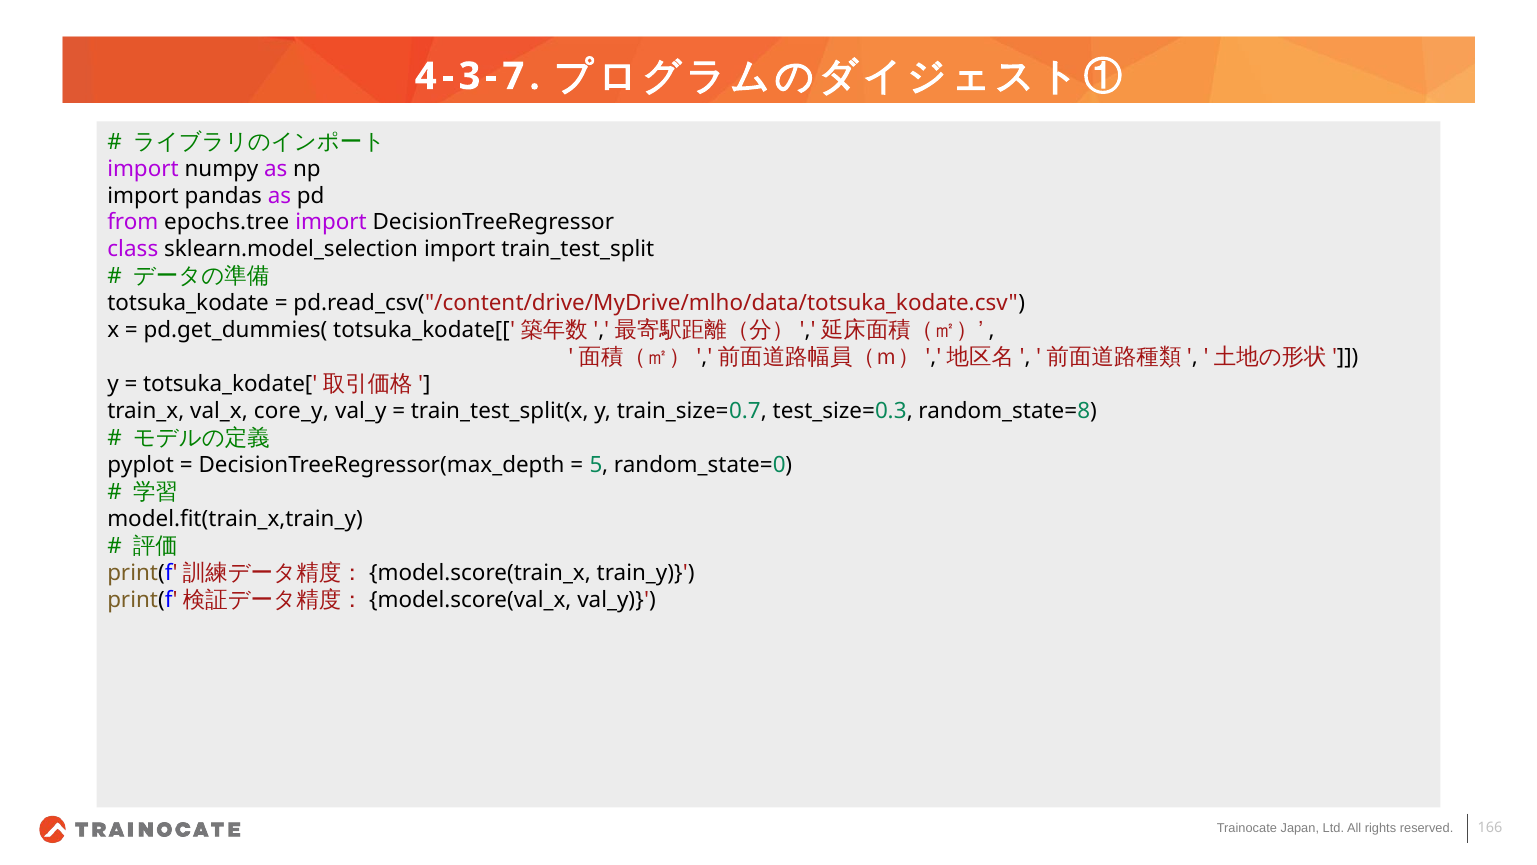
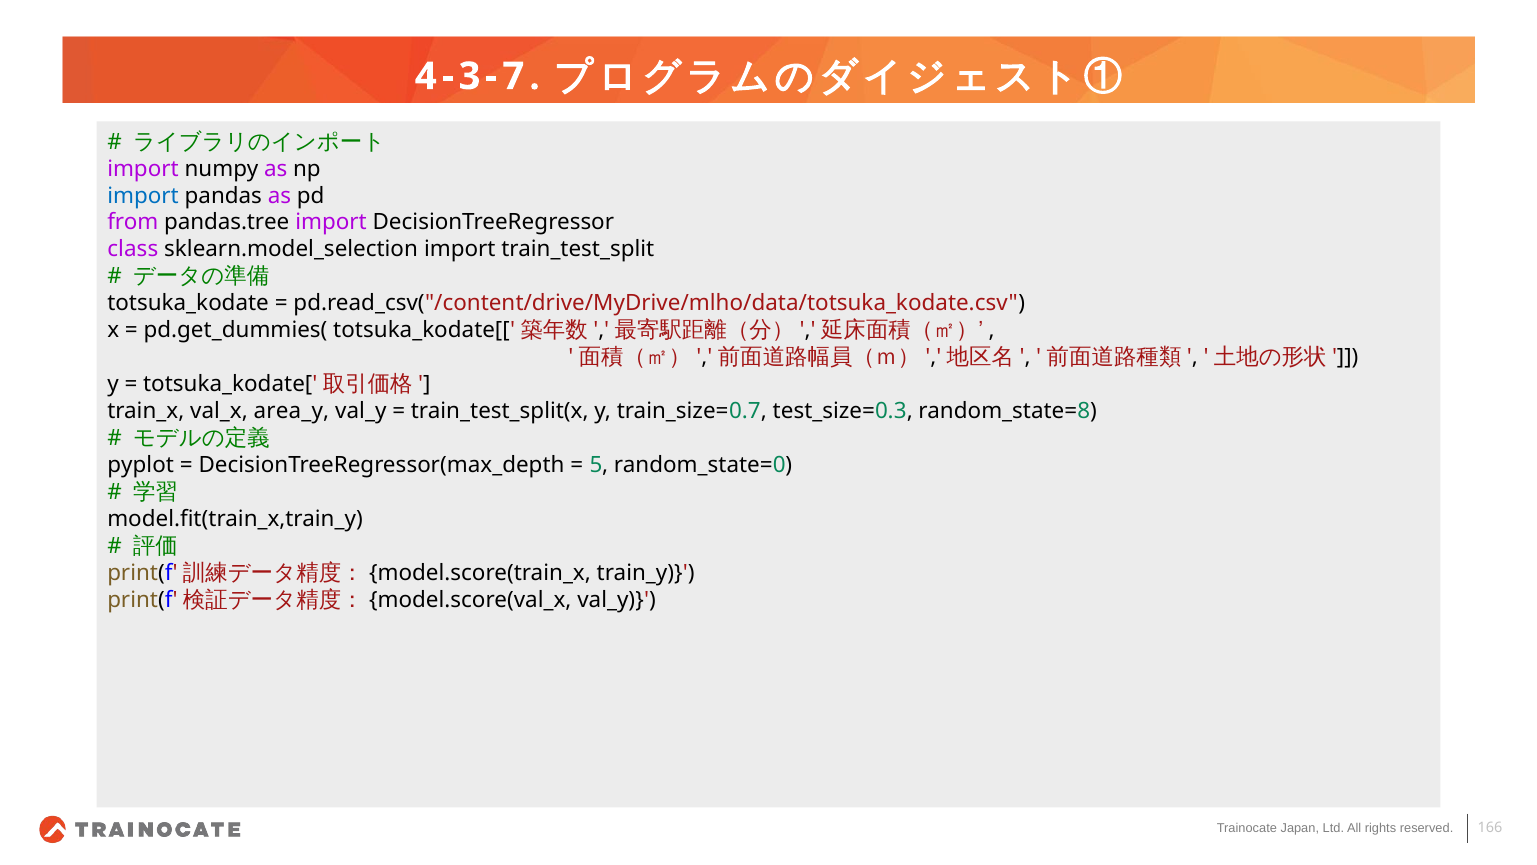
import colour: black -> blue (143, 196)
epochs.tree: epochs.tree -> pandas.tree (227, 222)
core_y: core_y -> area_y (291, 411)
